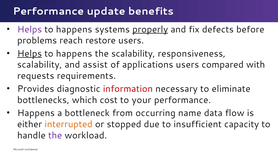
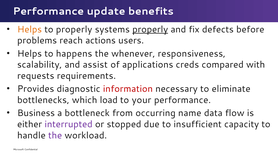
Helps colour: purple -> orange (30, 29)
happens: happens -> properly (74, 29)
restore: restore -> actions (101, 40)
Helps underline: present -> none (30, 53)
the scalability: scalability -> whenever (133, 53)
applications users: users -> creds (187, 64)
cost: cost -> load (109, 100)
Happens: Happens -> Business (36, 113)
interrupted colour: orange -> purple (69, 124)
